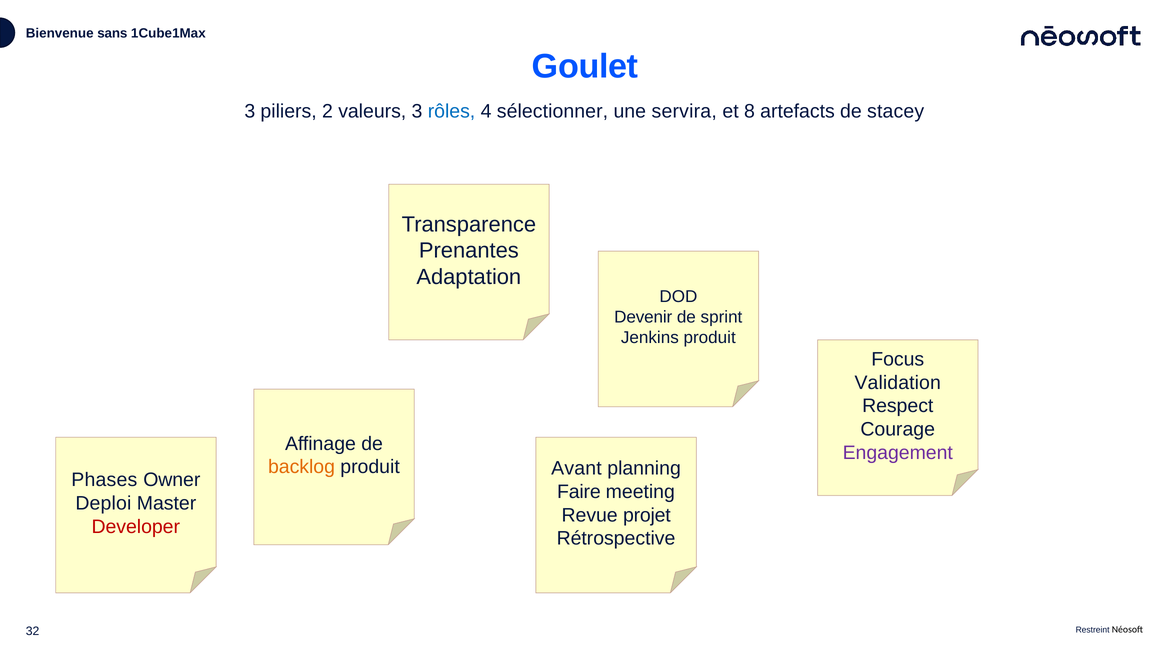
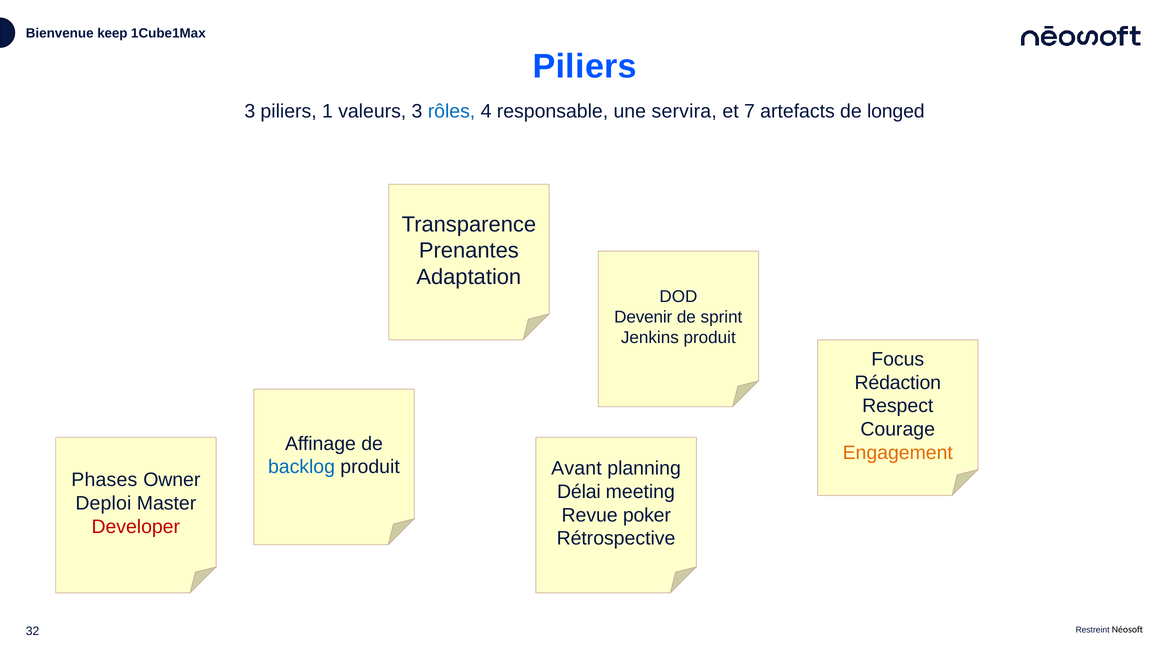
sans: sans -> keep (112, 34)
Goulet: Goulet -> Piliers (585, 66)
2: 2 -> 1 (327, 112)
sélectionner: sélectionner -> responsable (553, 112)
8: 8 -> 7 (749, 112)
stacey: stacey -> longed (896, 112)
Validation: Validation -> Rédaction (898, 383)
Engagement colour: purple -> orange (898, 453)
backlog colour: orange -> blue (302, 467)
Faire: Faire -> Délai (579, 492)
projet: projet -> poker (647, 515)
